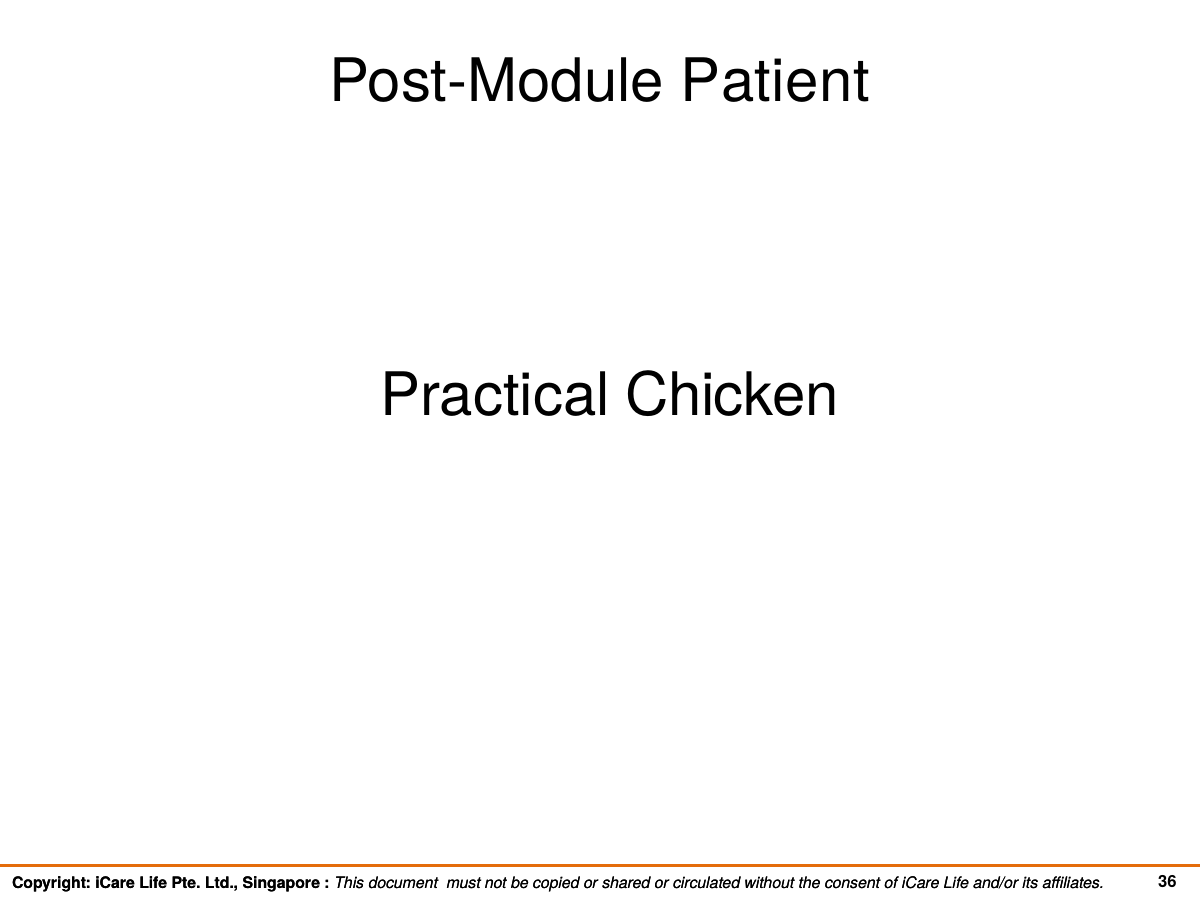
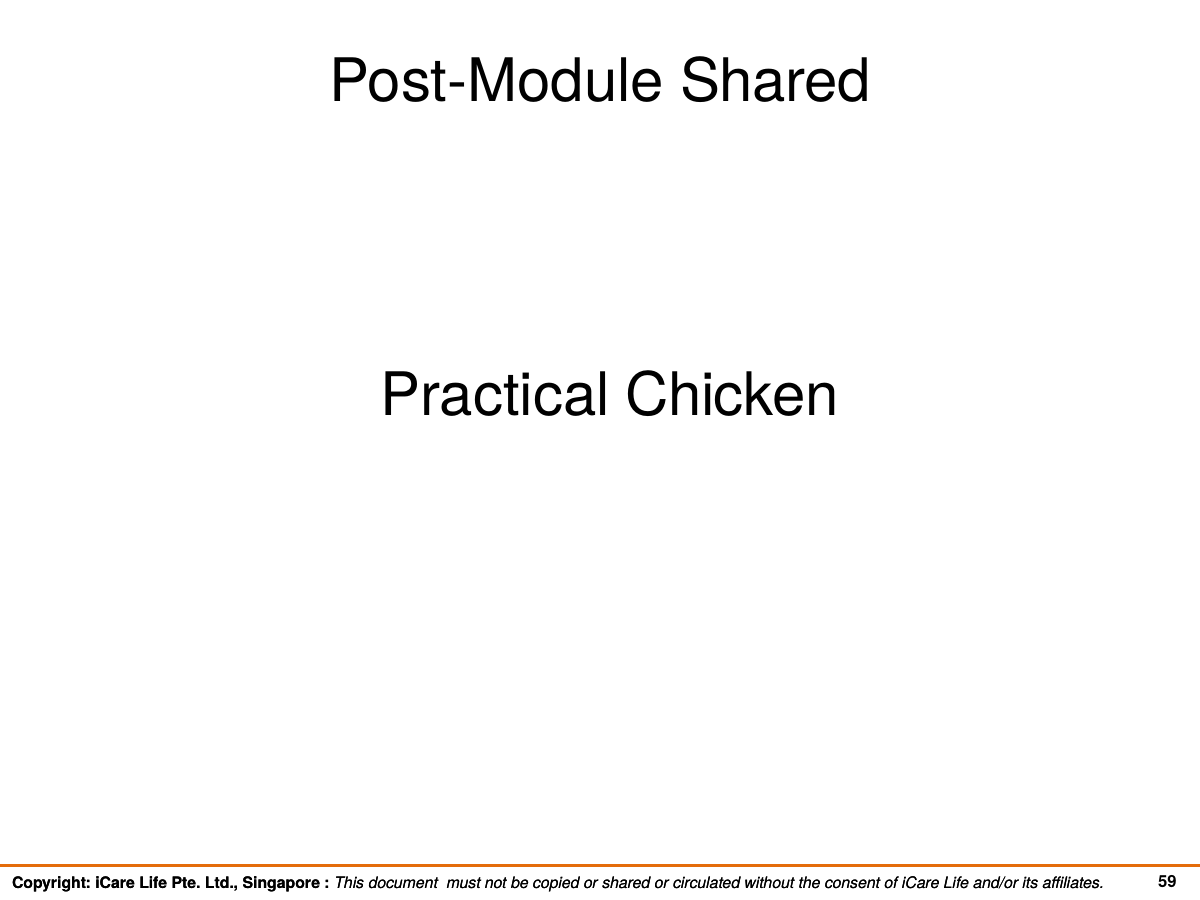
Post-Module Patient: Patient -> Shared (776, 82)
36: 36 -> 59 (1167, 882)
